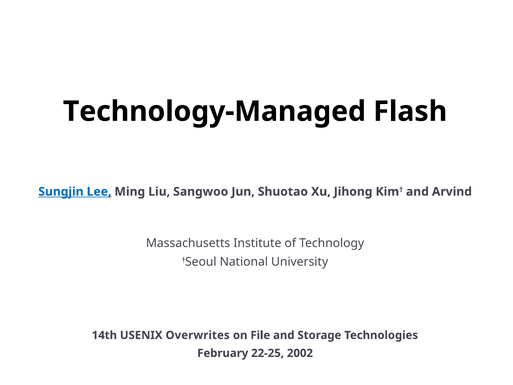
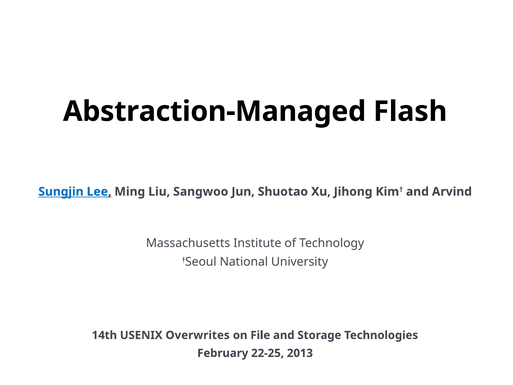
Technology-Managed: Technology-Managed -> Abstraction-Managed (215, 111)
2002: 2002 -> 2013 (300, 353)
